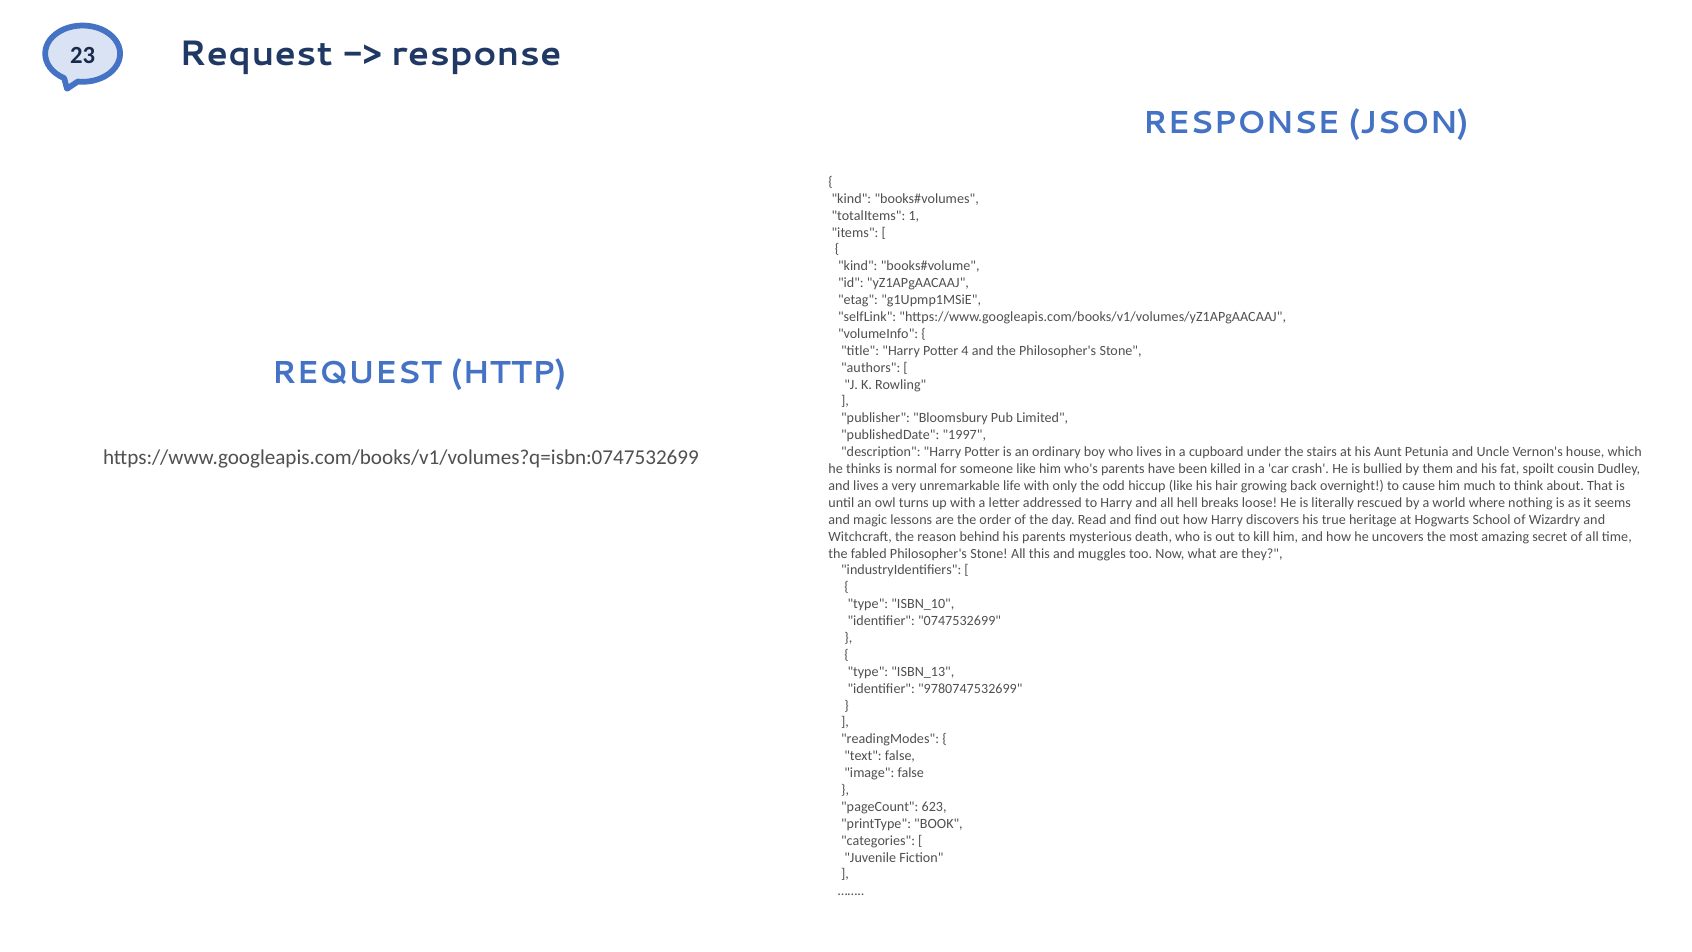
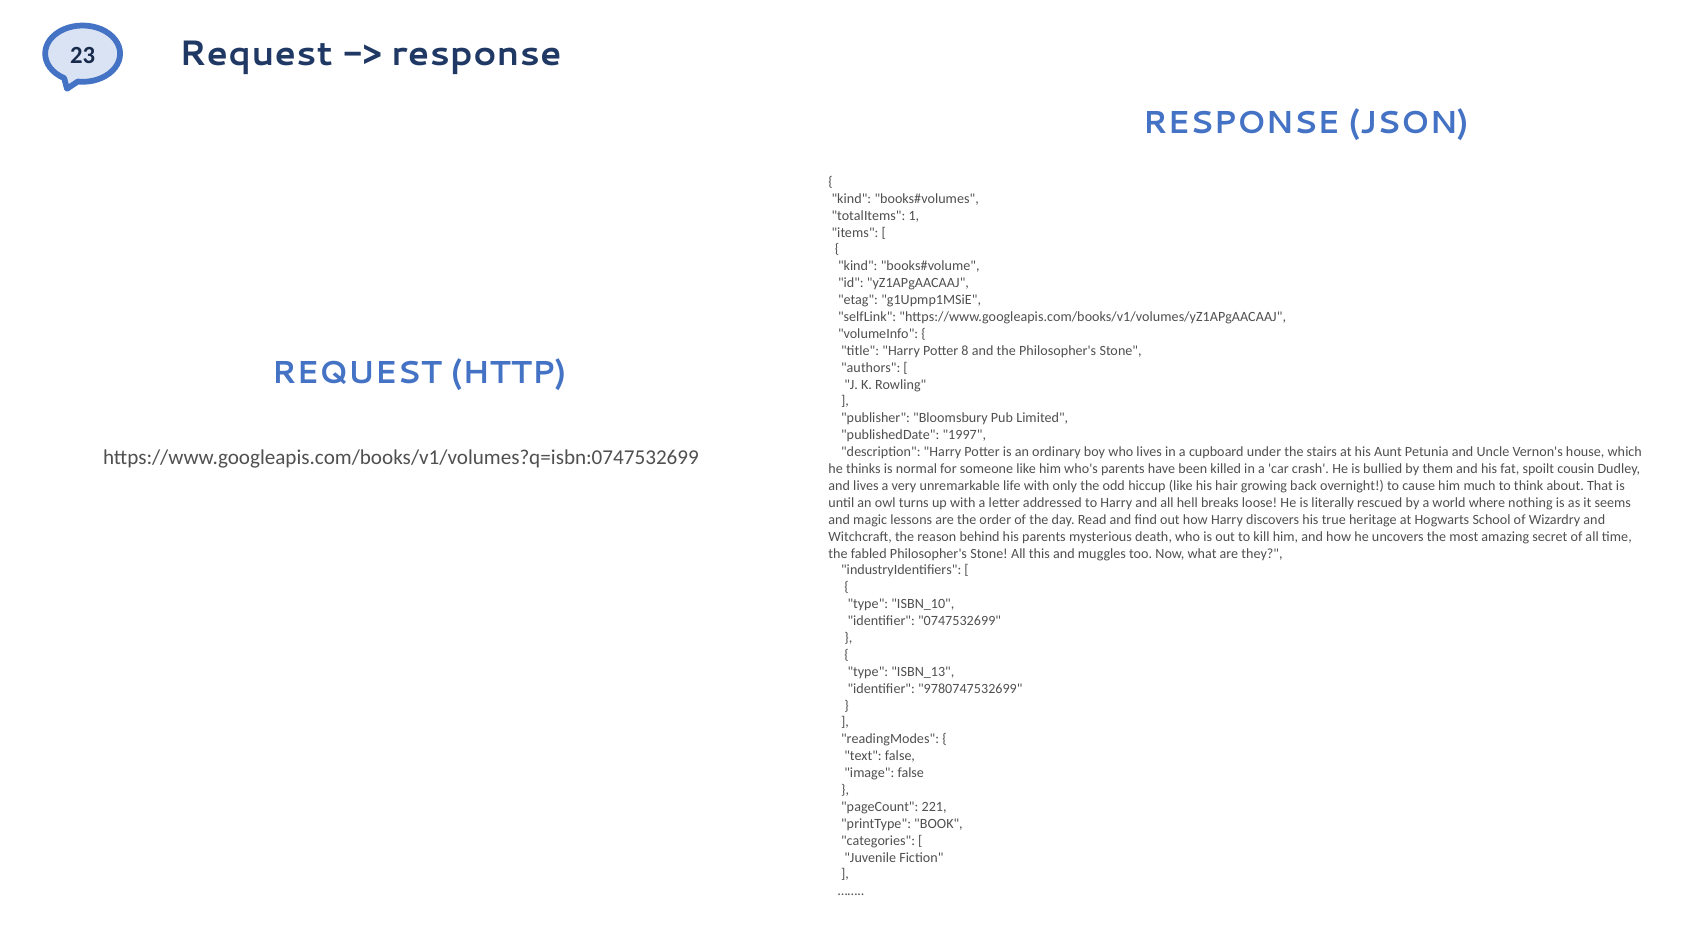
4: 4 -> 8 (965, 351)
623: 623 -> 221 (934, 807)
